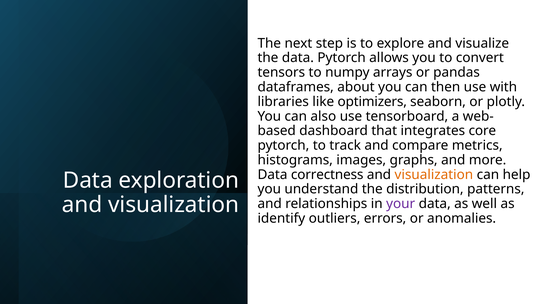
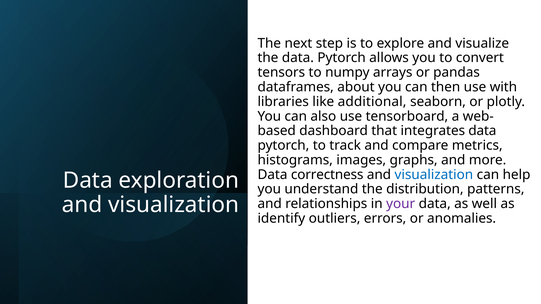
optimizers: optimizers -> additional (372, 102)
integrates core: core -> data (482, 131)
visualization colour: orange -> blue (434, 175)
